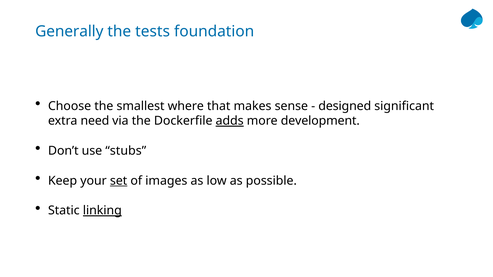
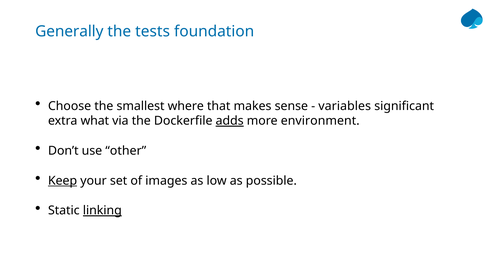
designed: designed -> variables (345, 106)
need: need -> what (95, 121)
development: development -> environment (320, 121)
stubs: stubs -> other (126, 151)
Keep underline: none -> present (63, 181)
set underline: present -> none (119, 181)
